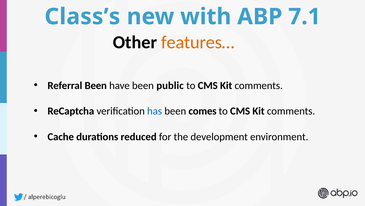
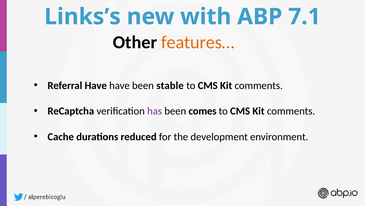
Class’s: Class’s -> Links’s (82, 17)
Referral Been: Been -> Have (96, 85)
public: public -> stable (170, 85)
has colour: blue -> purple (155, 111)
